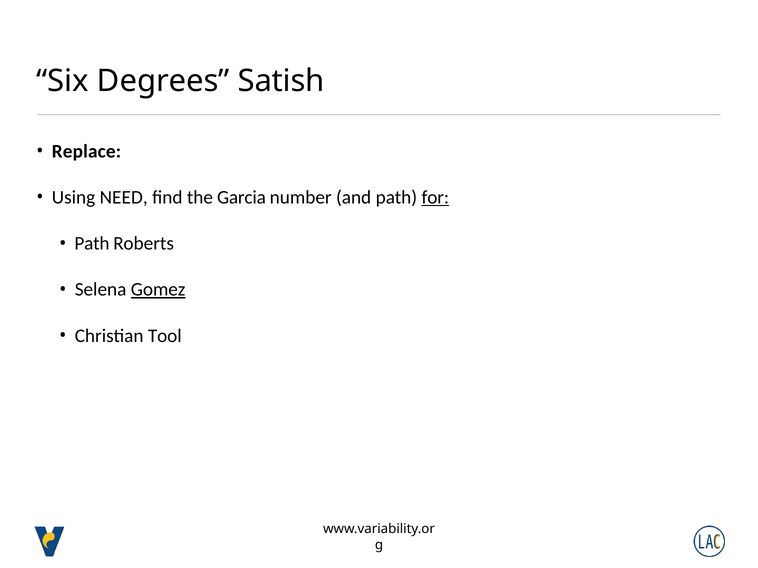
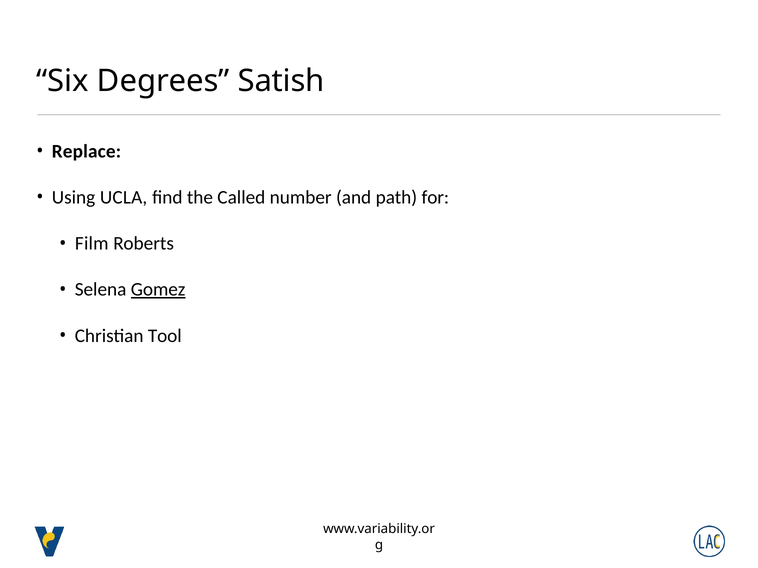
NEED: NEED -> UCLA (124, 197)
Garcia: Garcia -> Called (241, 197)
for underline: present -> none (435, 197)
Path: Path -> Film (92, 244)
